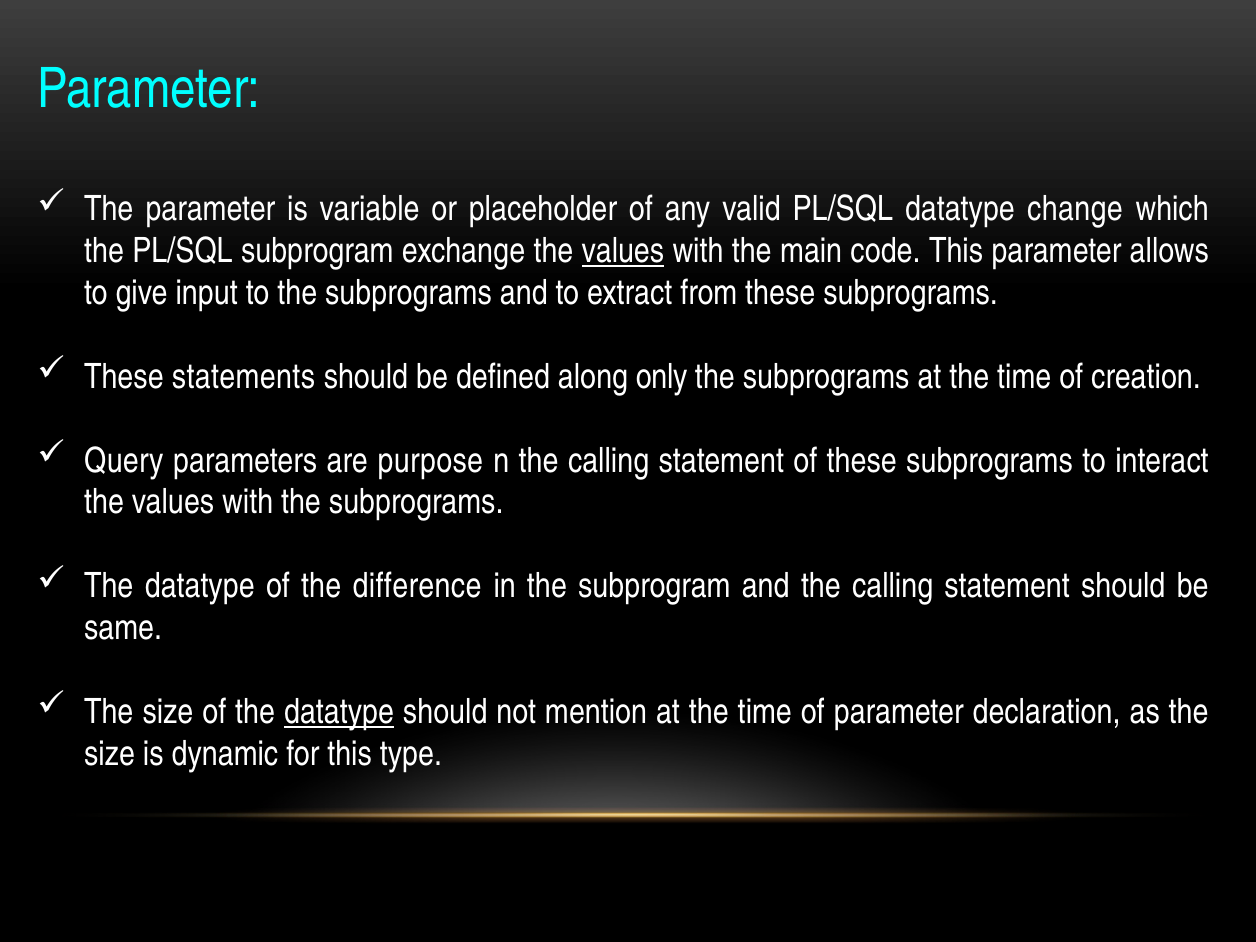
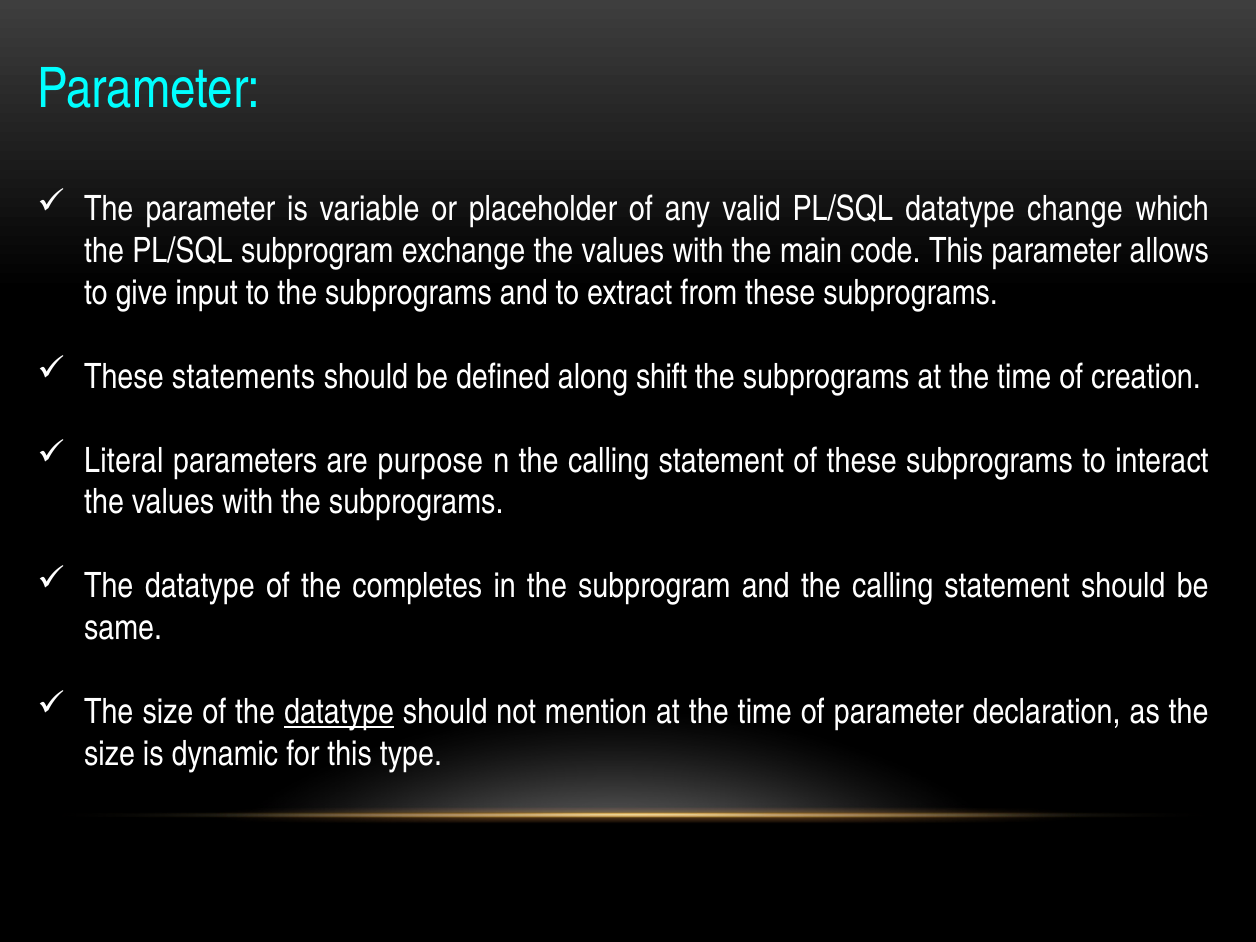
values underline: present -> none (623, 251)
only: only -> shift (662, 377)
Query: Query -> Literal (124, 461)
difference: difference -> completes (417, 586)
